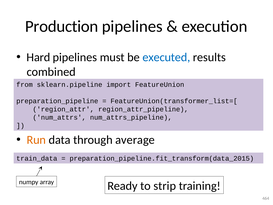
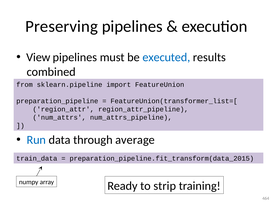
Production: Production -> Preserving (62, 26)
Hard: Hard -> View (38, 57)
Run colour: orange -> blue (36, 140)
